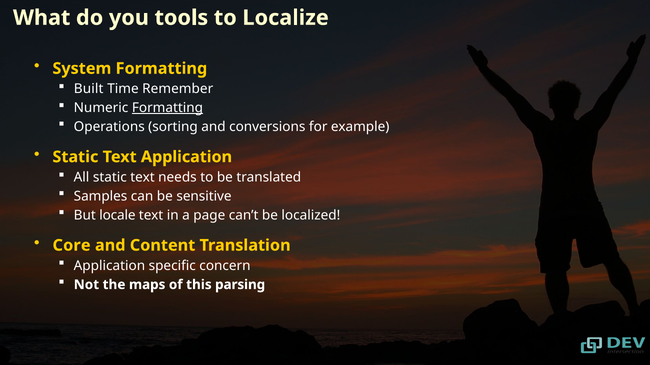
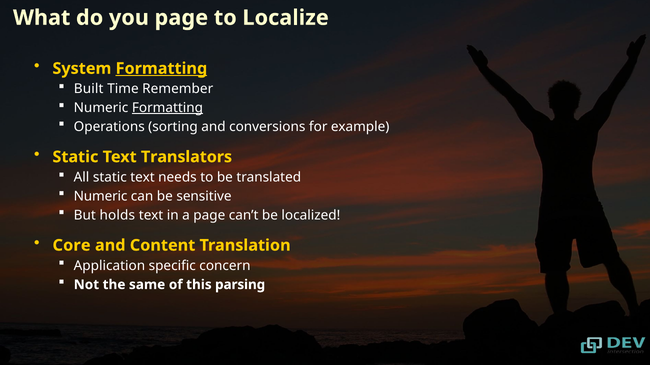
you tools: tools -> page (181, 18)
Formatting underline: none -> present (161, 69)
Text Application: Application -> Translators (186, 157)
Samples: Samples -> Numeric (101, 197)
locale: locale -> holds (117, 215)
maps: maps -> same (147, 285)
